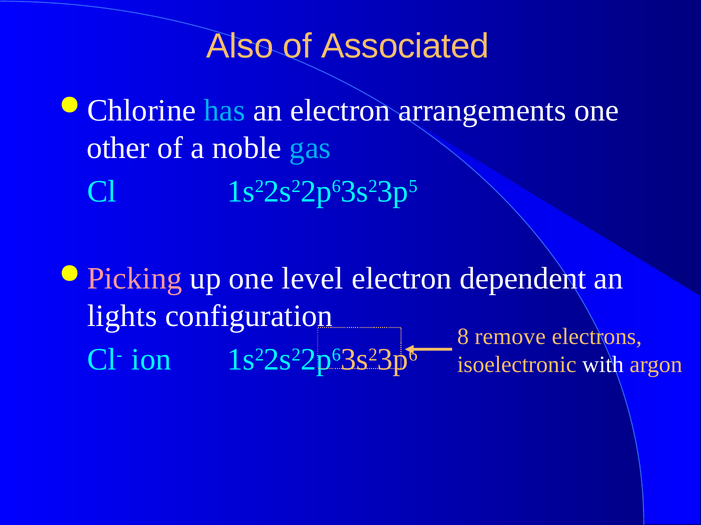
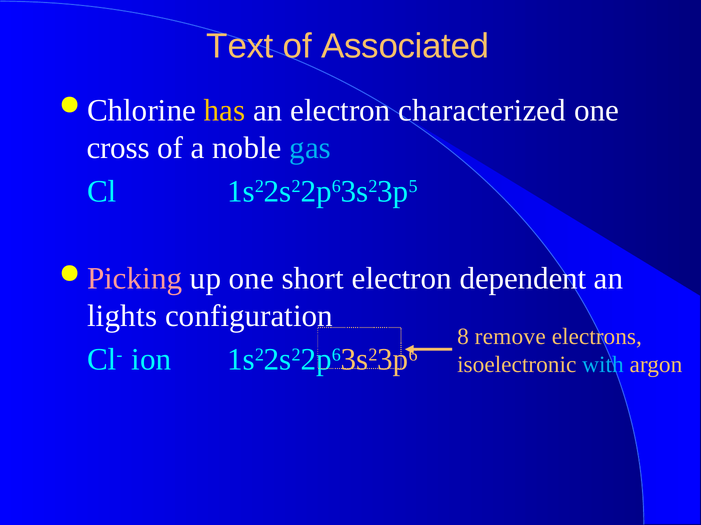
Also: Also -> Text (240, 46)
has colour: light blue -> yellow (225, 111)
arrangements: arrangements -> characterized (482, 111)
other: other -> cross (118, 148)
level: level -> short (313, 279)
with colour: white -> light blue (603, 365)
